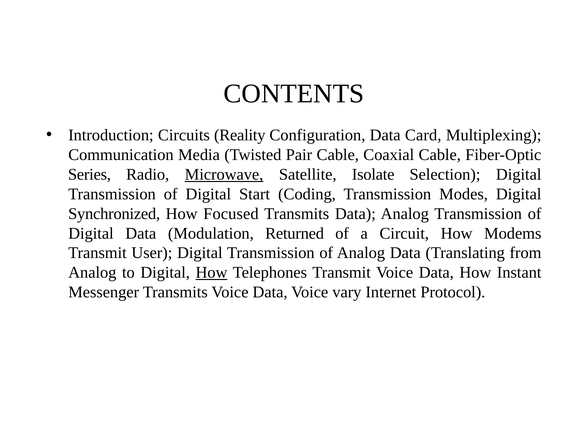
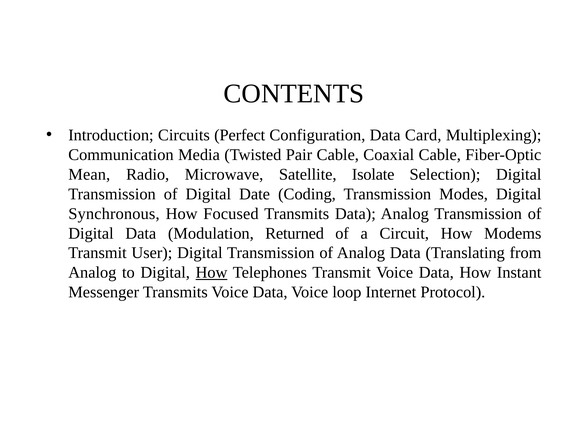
Reality: Reality -> Perfect (240, 135)
Series: Series -> Mean (89, 174)
Microwave underline: present -> none (224, 174)
Start: Start -> Date (255, 194)
Synchronized: Synchronized -> Synchronous (114, 214)
vary: vary -> loop (347, 292)
